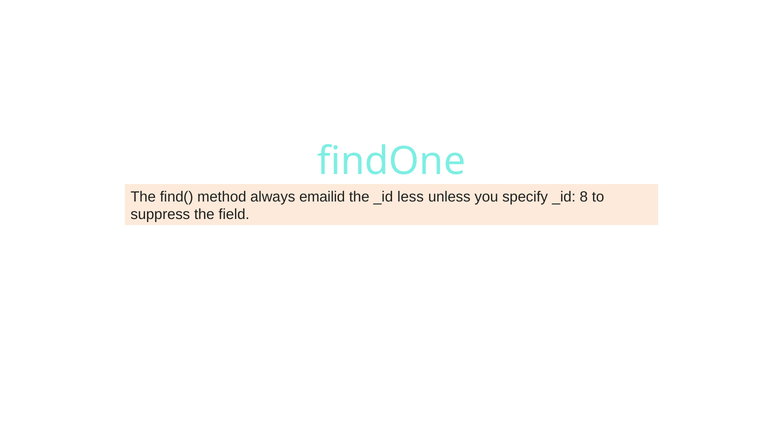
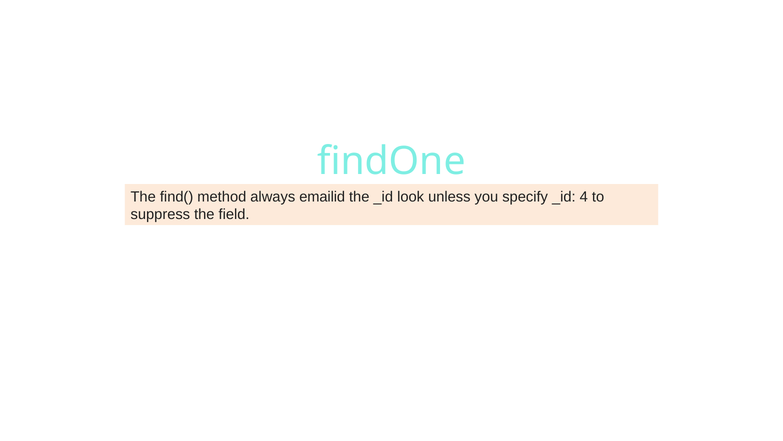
less: less -> look (411, 197)
8: 8 -> 4 (584, 197)
